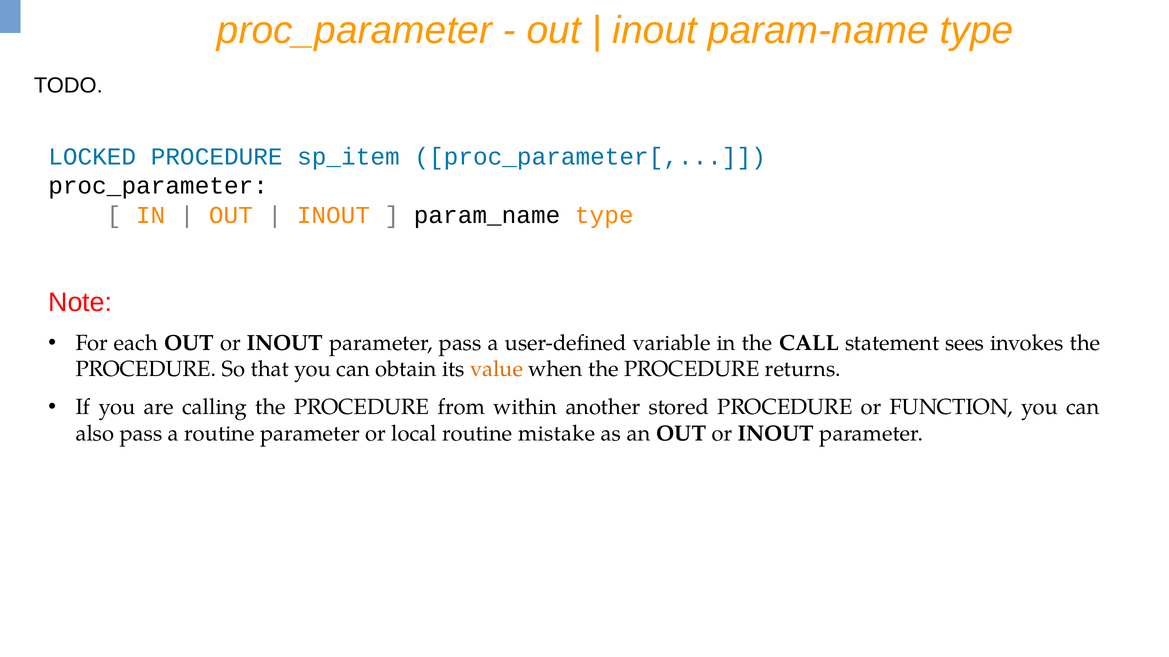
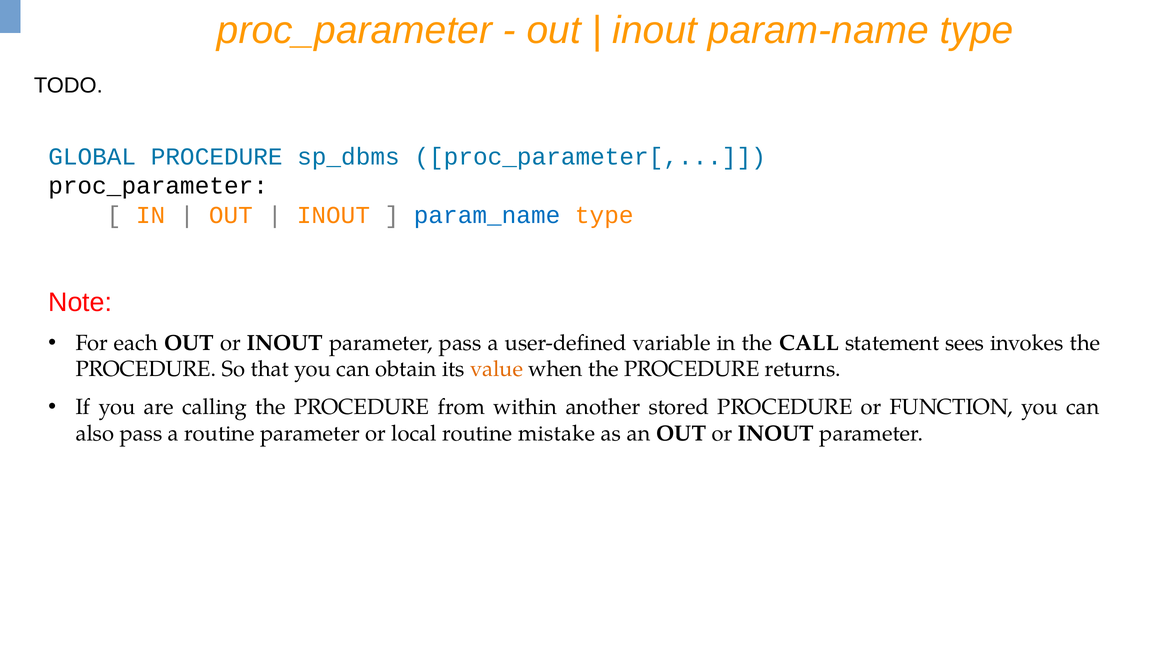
LOCKED: LOCKED -> GLOBAL (92, 157)
sp_item: sp_item -> sp_dbms (348, 157)
param_name colour: black -> blue (487, 215)
